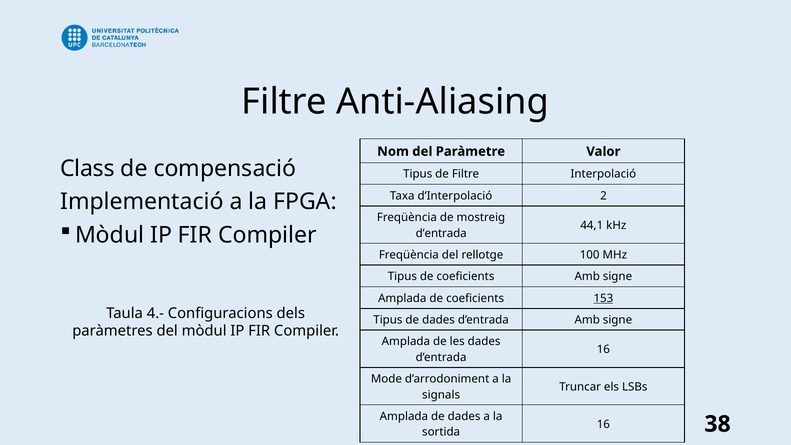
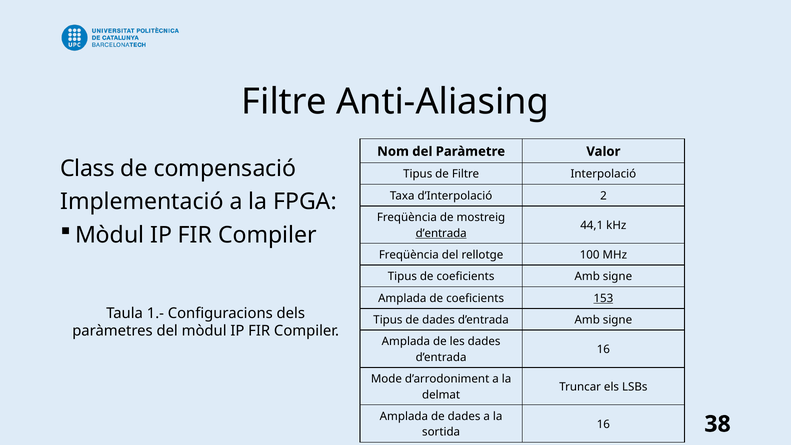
d’entrada underline: none -> present (441, 233)
4.-: 4.- -> 1.- (155, 313)
signals: signals -> delmat (441, 395)
